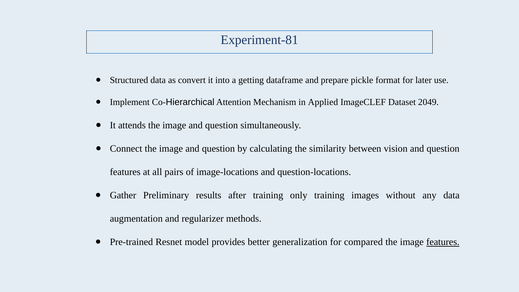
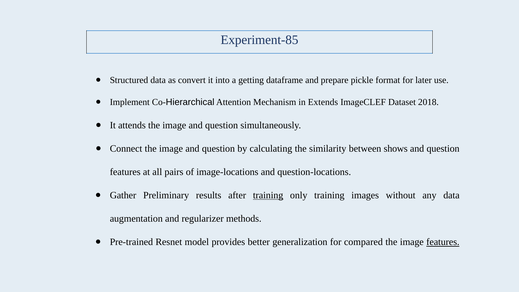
Experiment-81: Experiment-81 -> Experiment-85 (259, 40)
Applied: Applied -> Extends (323, 102)
2049: 2049 -> 2018 (428, 102)
vision: vision -> shows (396, 149)
training underline: none -> present (268, 195)
